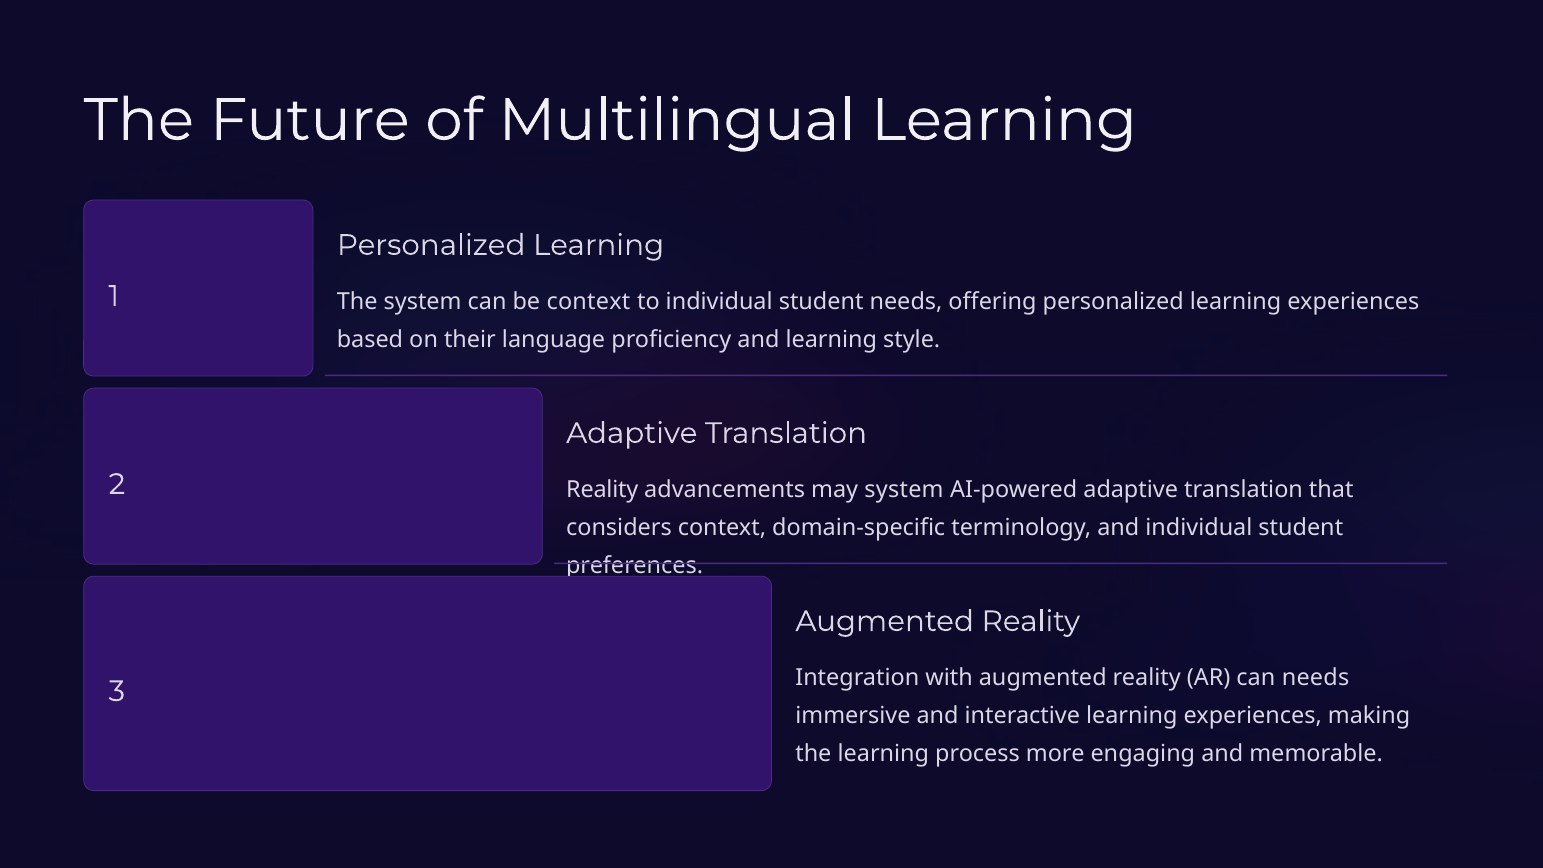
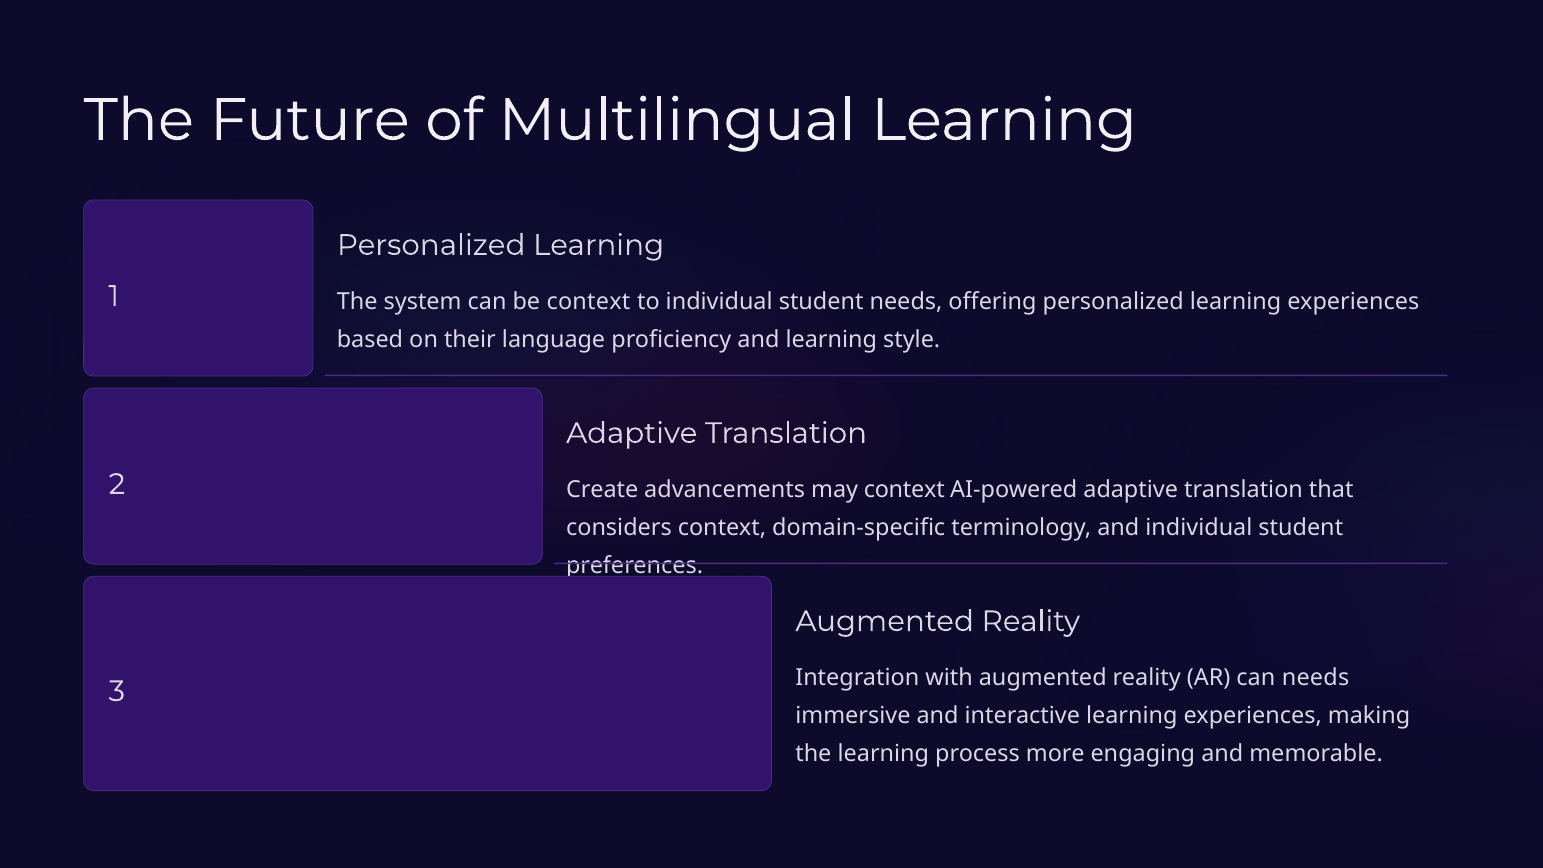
Reality: Reality -> Create (602, 489)
may system: system -> context (904, 489)
